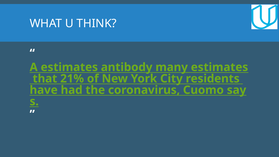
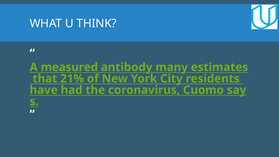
A estimates: estimates -> measured (69, 67)
